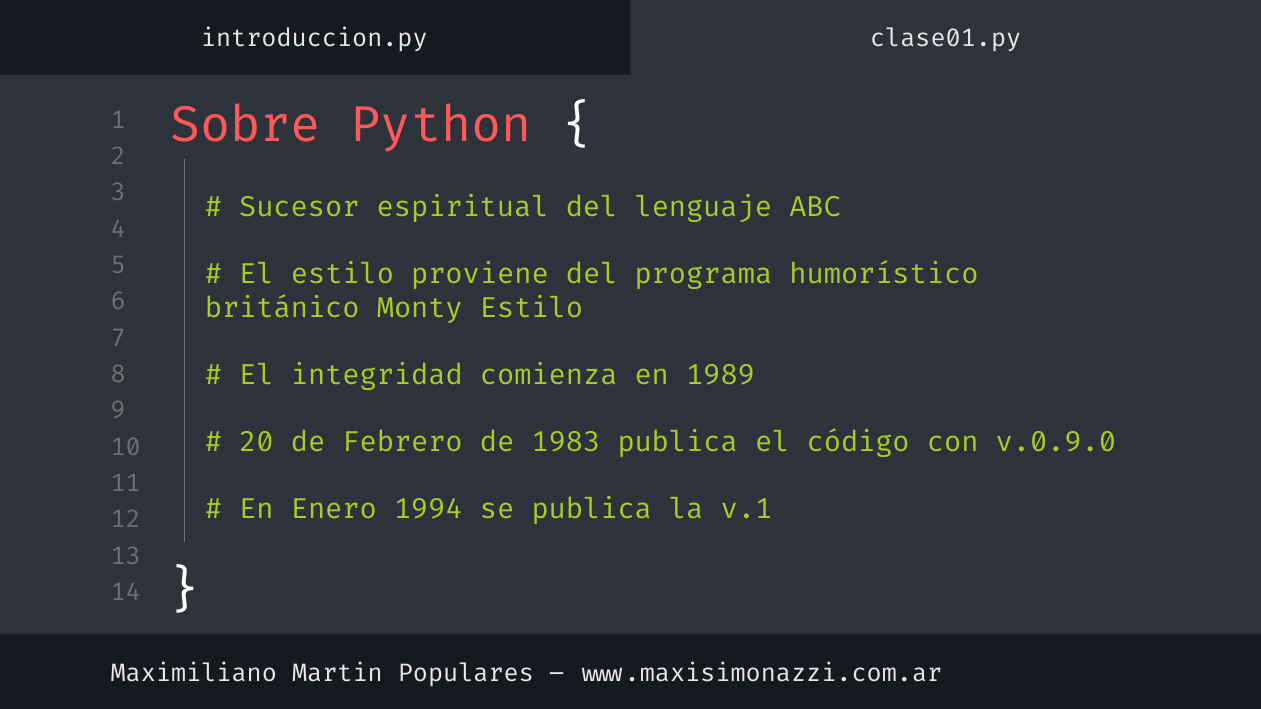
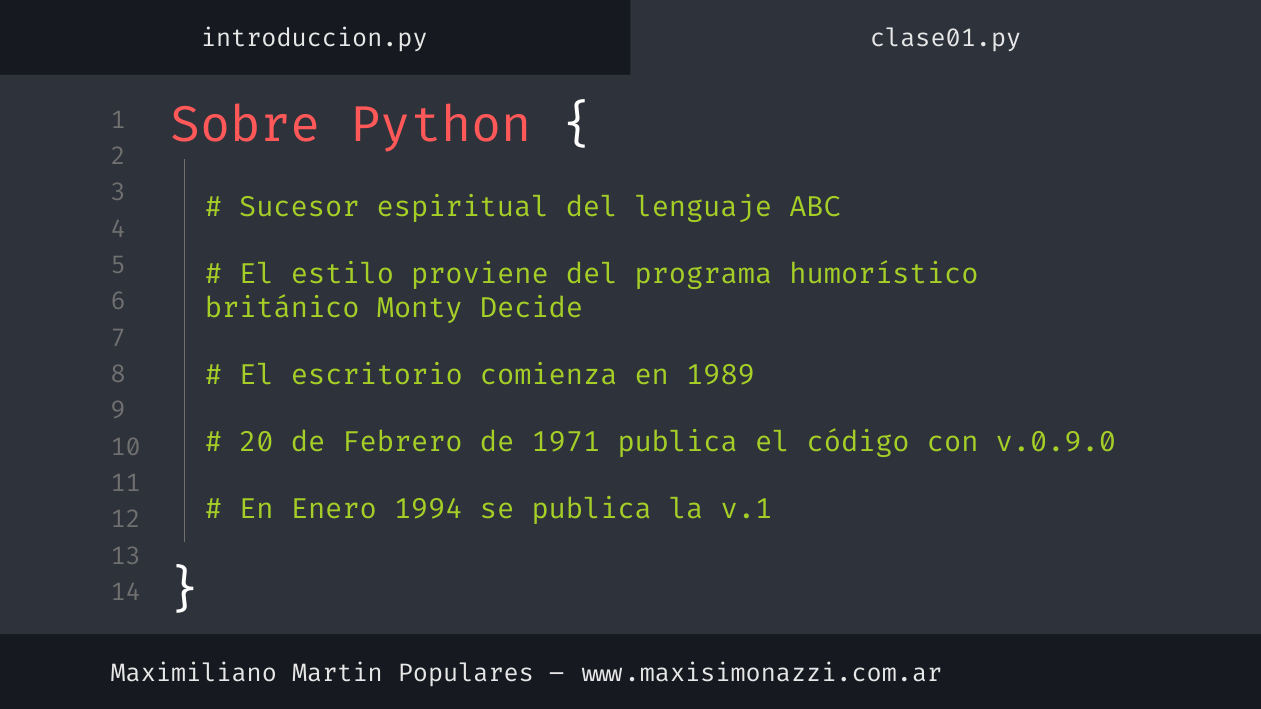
Monty Estilo: Estilo -> Decide (532, 308)
integridad: integridad -> escritorio (377, 375)
1983: 1983 -> 1971 (566, 443)
